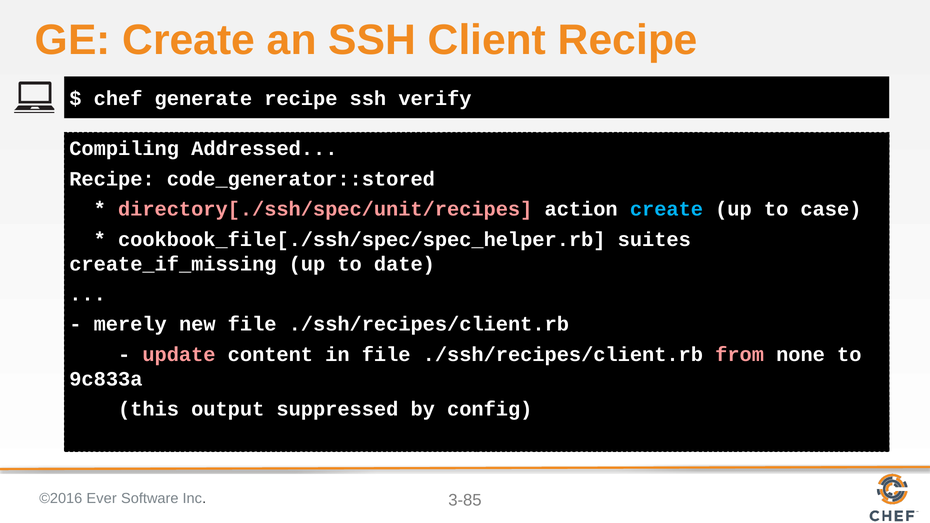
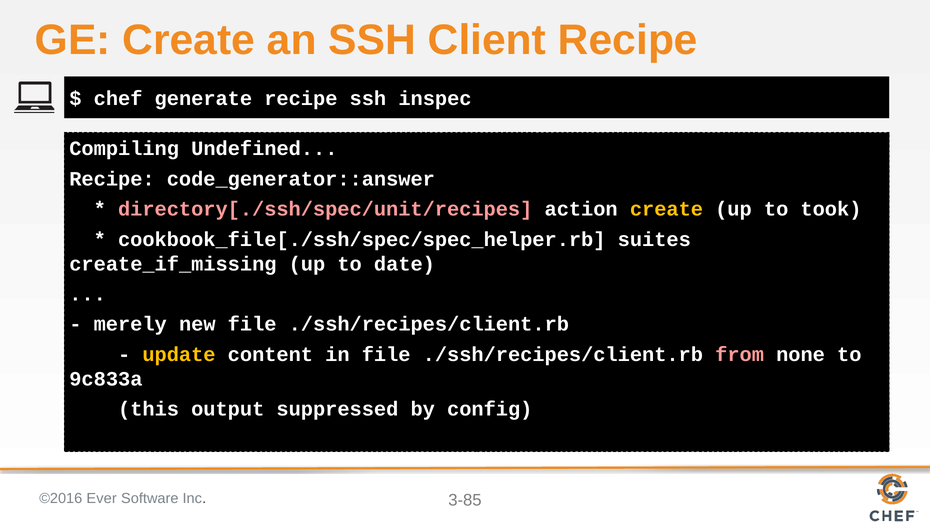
verify: verify -> inspec (435, 99)
Addressed: Addressed -> Undefined (264, 149)
code_generator::stored: code_generator::stored -> code_generator::answer (301, 179)
create colour: light blue -> yellow (666, 209)
case: case -> took (831, 209)
update colour: pink -> yellow (179, 355)
